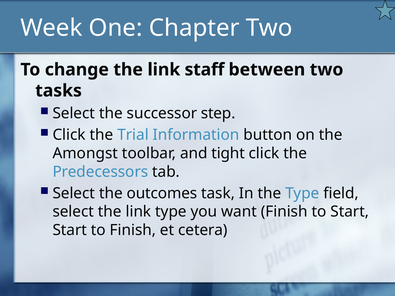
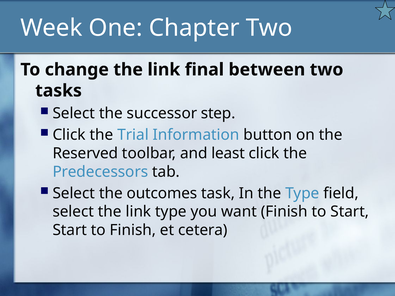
staff: staff -> final (204, 70)
Amongst: Amongst -> Reserved (85, 153)
tight: tight -> least (228, 153)
